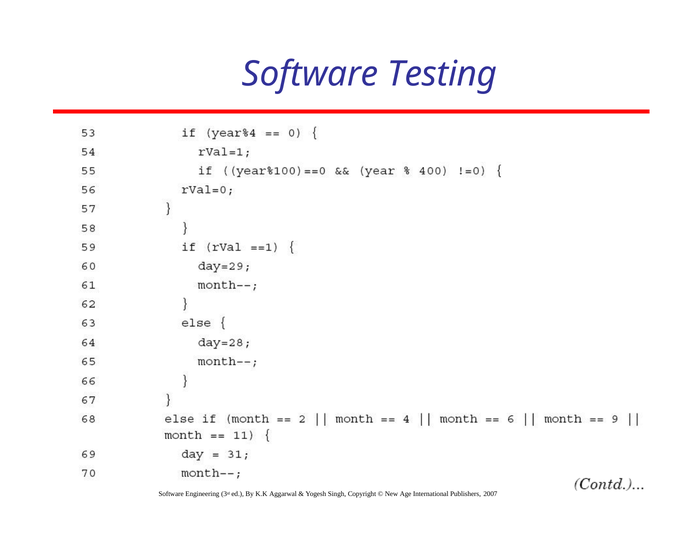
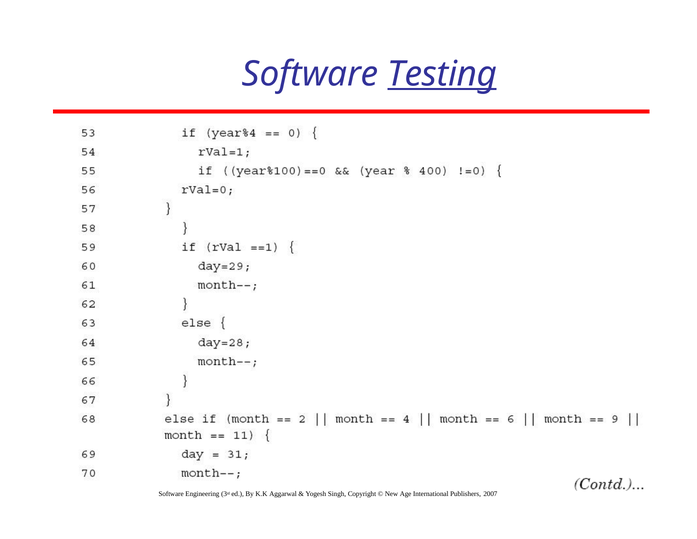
Testing underline: none -> present (442, 74)
